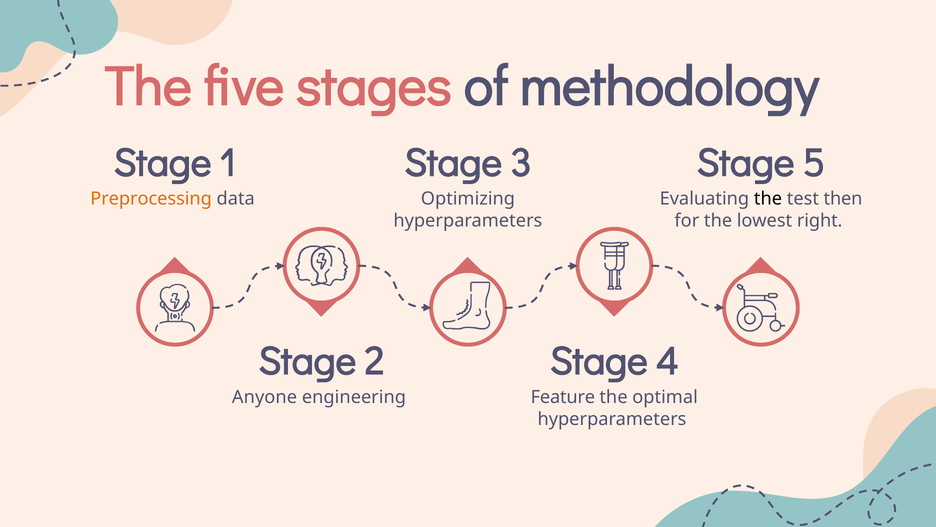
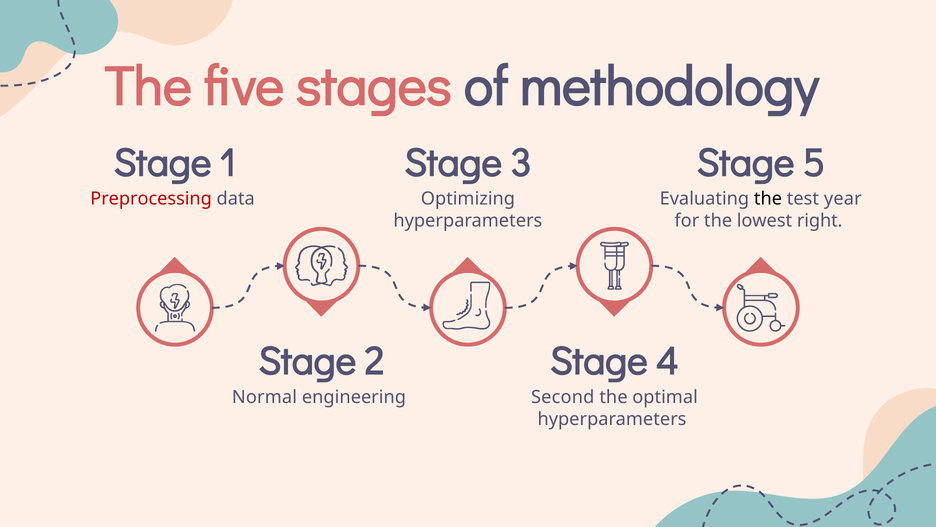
Preprocessing colour: orange -> red (151, 199)
then: then -> year (843, 199)
Anyone: Anyone -> Normal (264, 397)
Feature: Feature -> Second (563, 397)
